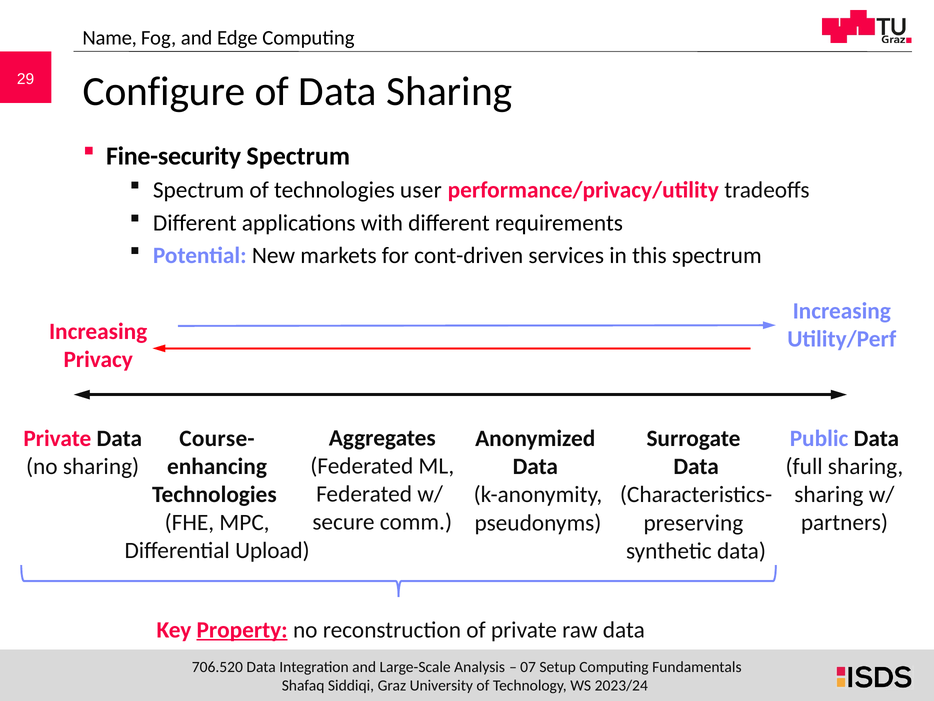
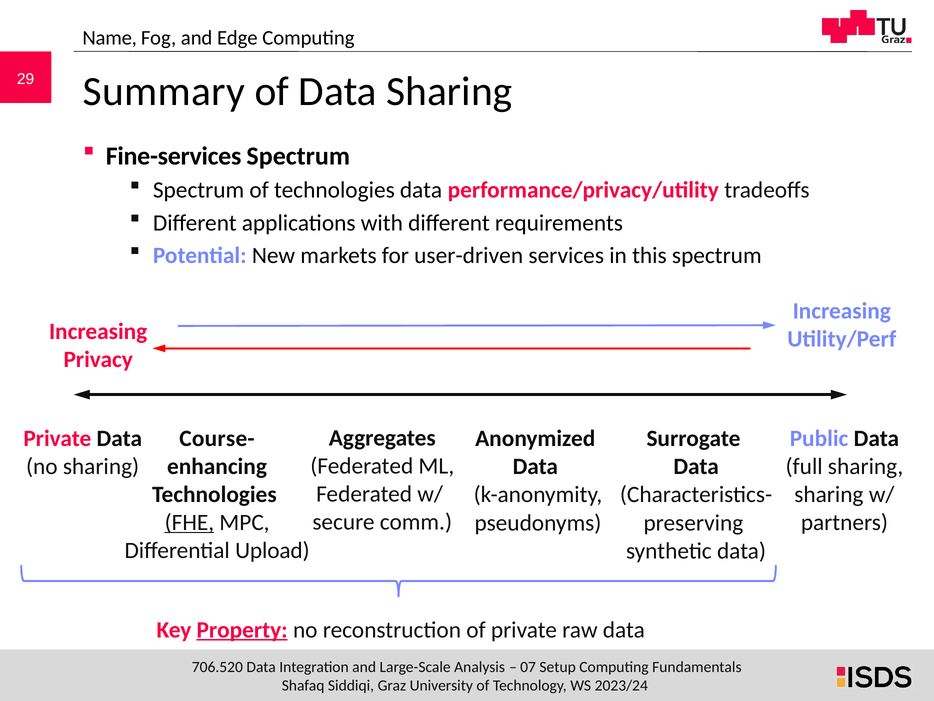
Configure: Configure -> Summary (164, 91)
Fine-security: Fine-security -> Fine-services (174, 156)
technologies user: user -> data (421, 190)
cont-driven: cont-driven -> user-driven (469, 255)
FHE underline: none -> present (189, 522)
